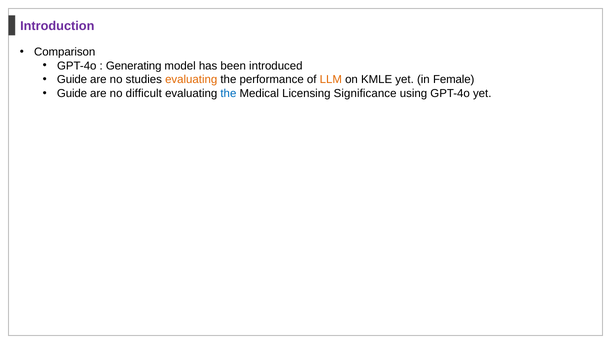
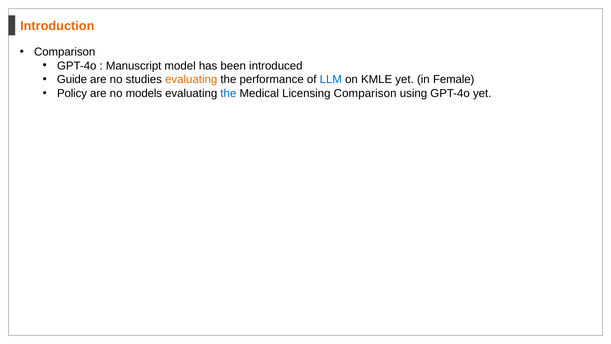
Introduction colour: purple -> orange (57, 26)
Generating: Generating -> Manuscript (134, 66)
LLM colour: orange -> blue (331, 79)
Guide: Guide -> Policy (72, 93)
difficult: difficult -> models (144, 93)
Licensing Significance: Significance -> Comparison (365, 93)
